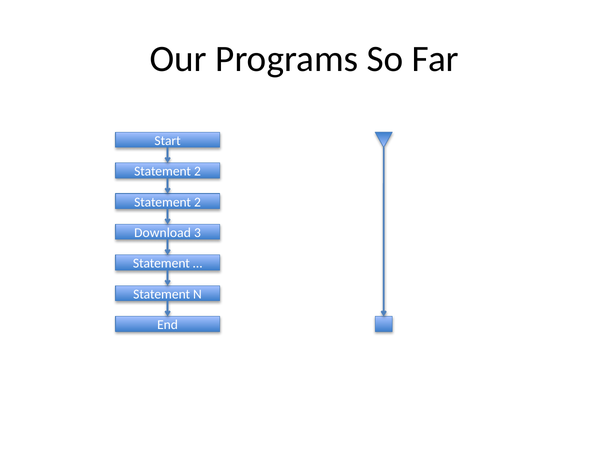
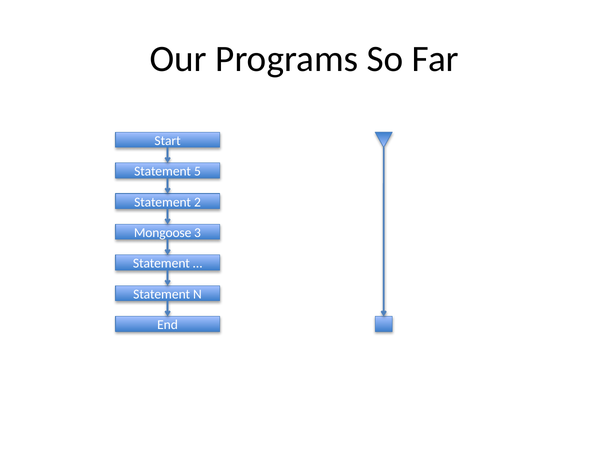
2: 2 -> 5 (197, 171)
Download: Download -> Mongoose (163, 233)
